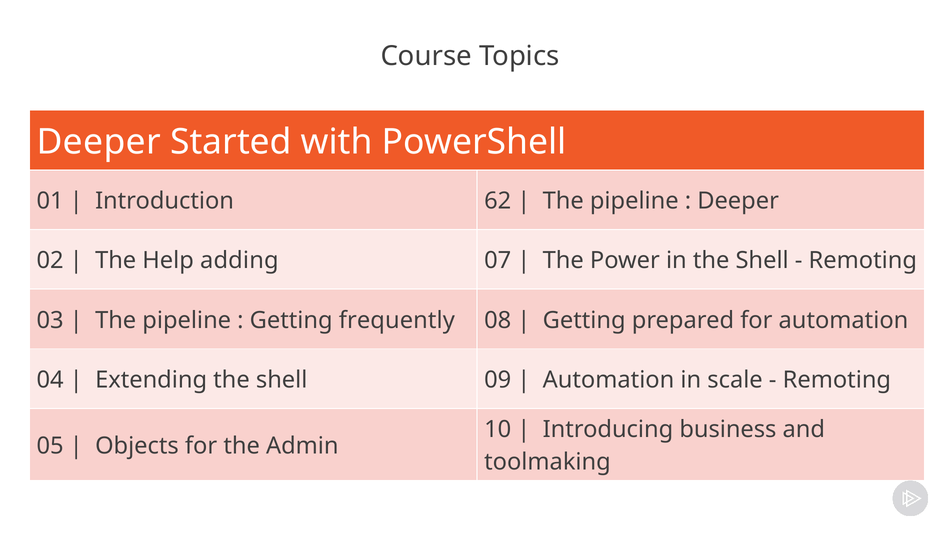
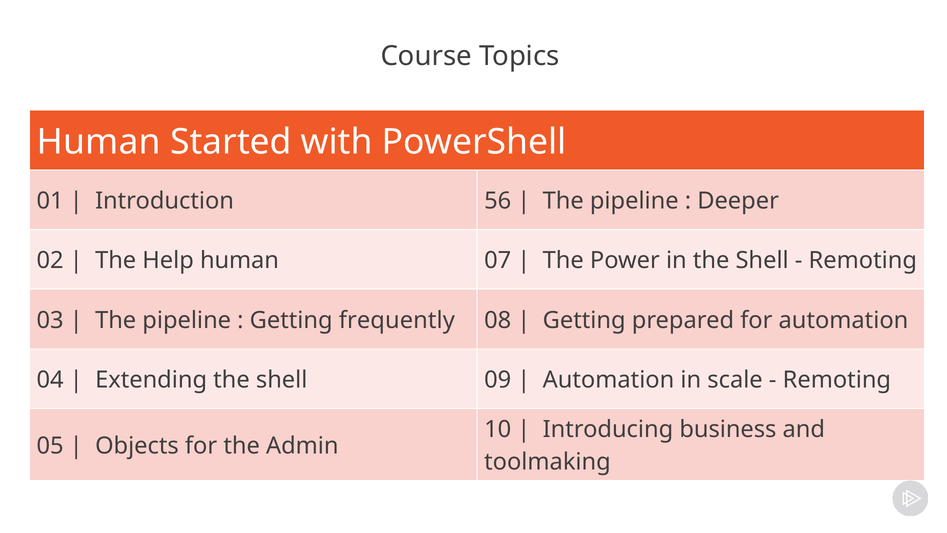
Deeper: Deeper -> Human (99, 142)
62: 62 -> 56 (498, 201)
Help adding: adding -> human (239, 261)
